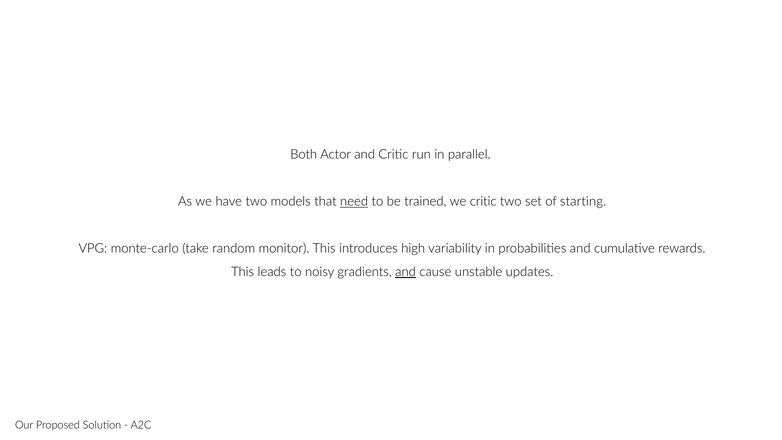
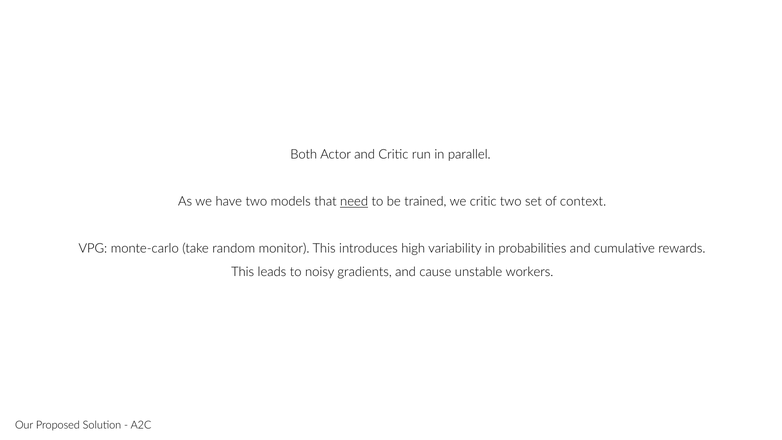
starting: starting -> context (583, 202)
and underline: present -> none (406, 272)
updates: updates -> workers (530, 272)
